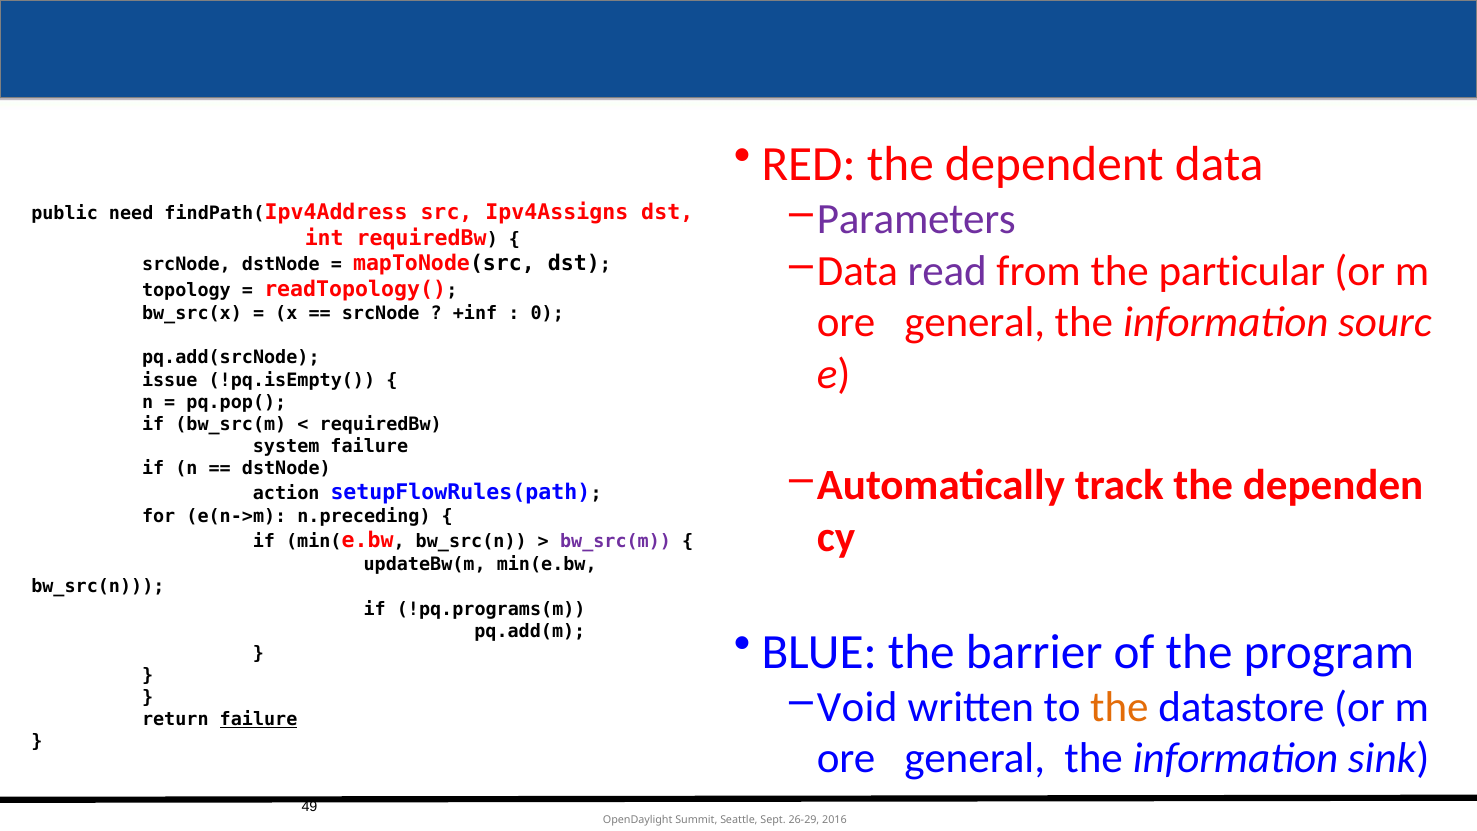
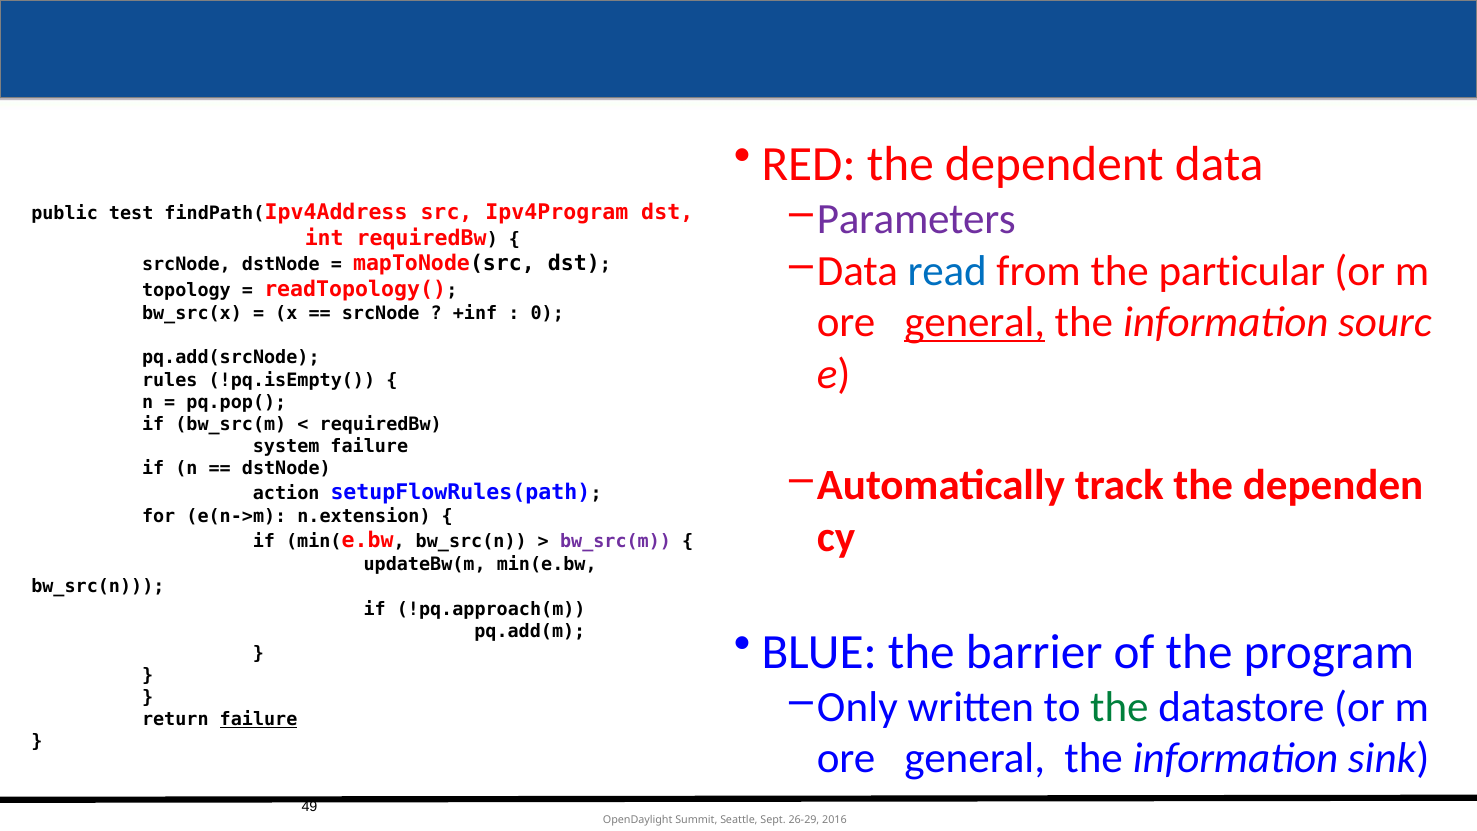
need: need -> test (131, 213)
Ipv4Assigns: Ipv4Assigns -> Ipv4Program (557, 212)
read colour: purple -> blue (947, 271)
general underline: none -> present (975, 323)
issue: issue -> rules (170, 380)
n.preceding: n.preceding -> n.extension (364, 516)
!pq.programs(m: !pq.programs(m -> !pq.approach(m (491, 609)
Void: Void -> Only (857, 707)
the colour: orange -> green (1119, 707)
